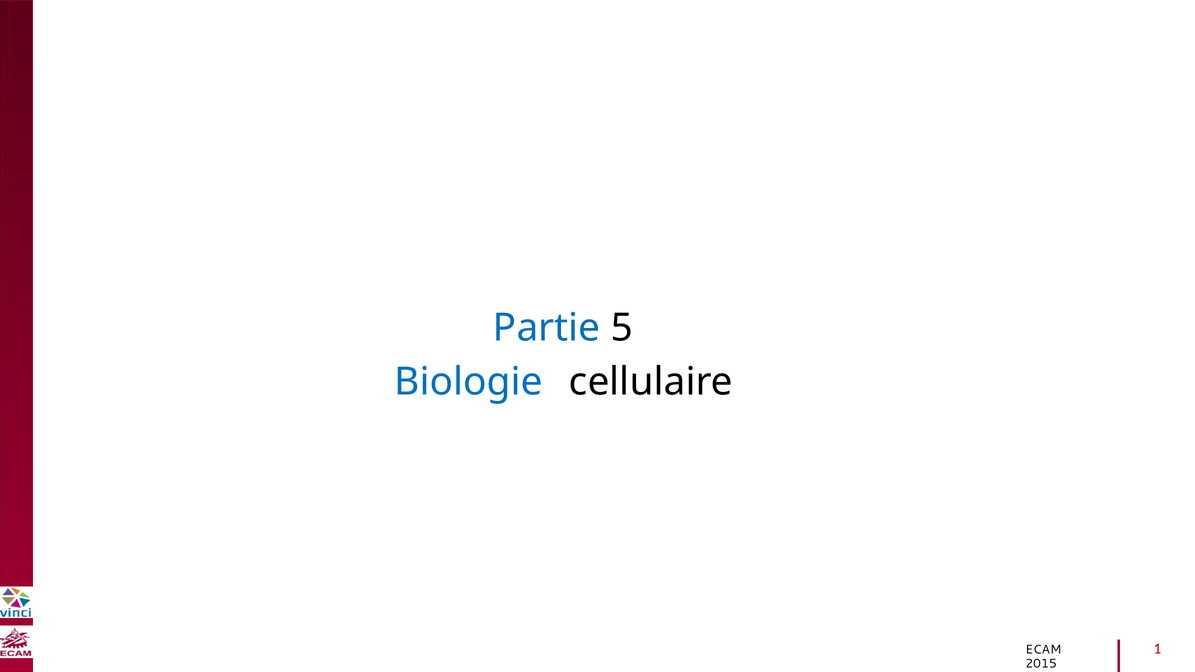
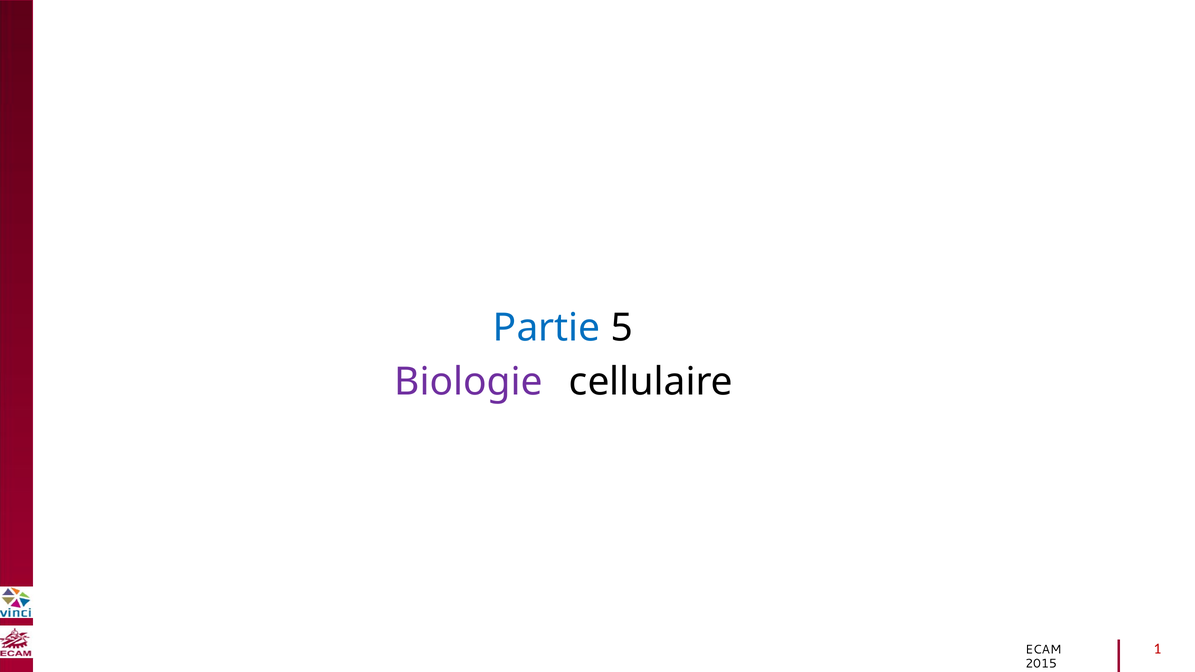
Biologie colour: blue -> purple (469, 382)
